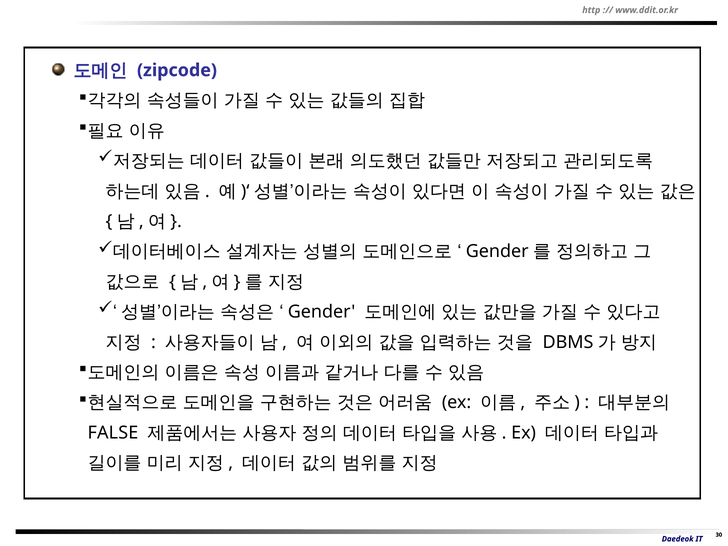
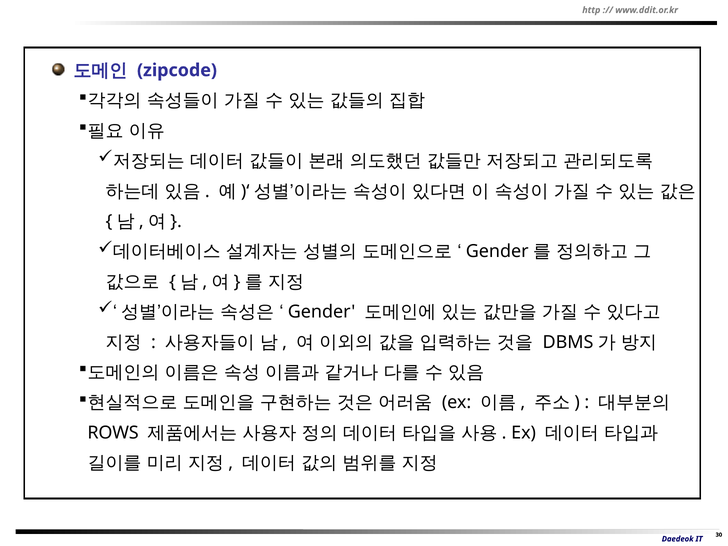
FALSE: FALSE -> ROWS (113, 433)
